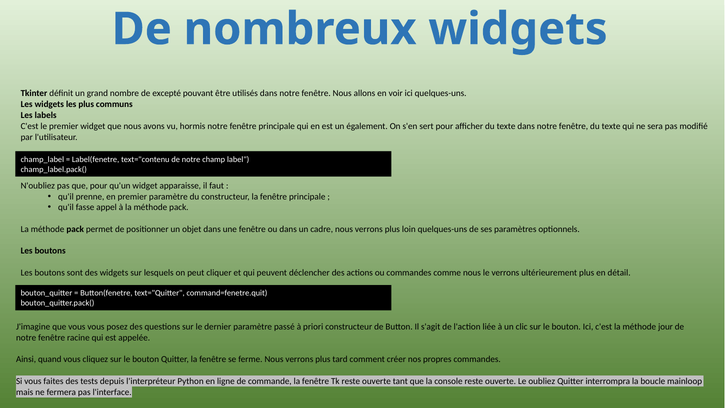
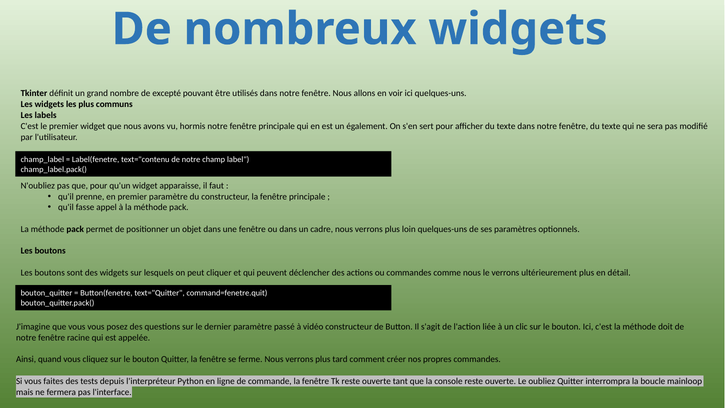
priori: priori -> vidéo (313, 327)
jour: jour -> doit (666, 327)
